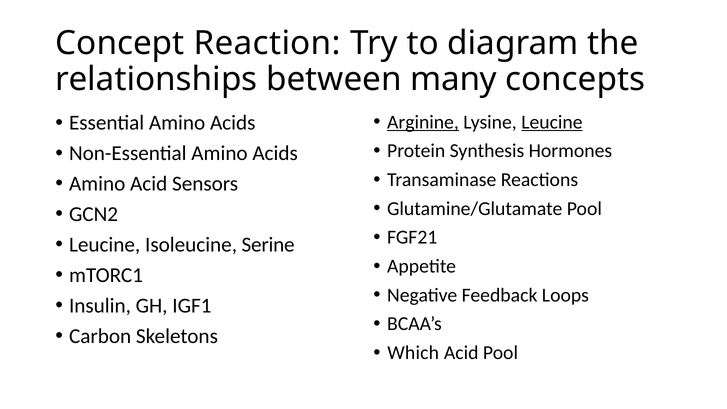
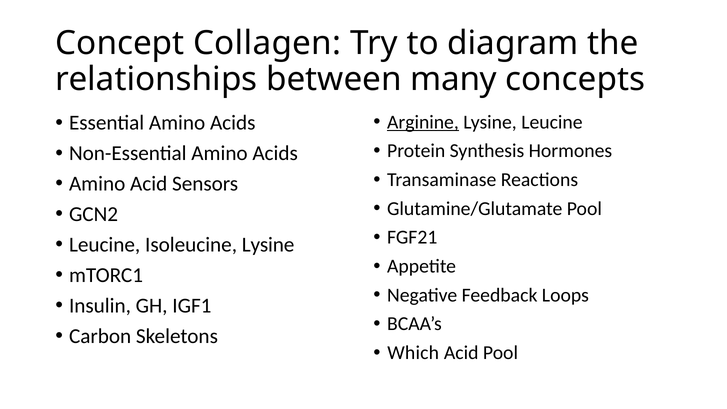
Reaction: Reaction -> Collagen (267, 43)
Leucine underline: present -> none (552, 122)
Isoleucine Serine: Serine -> Lysine (268, 245)
